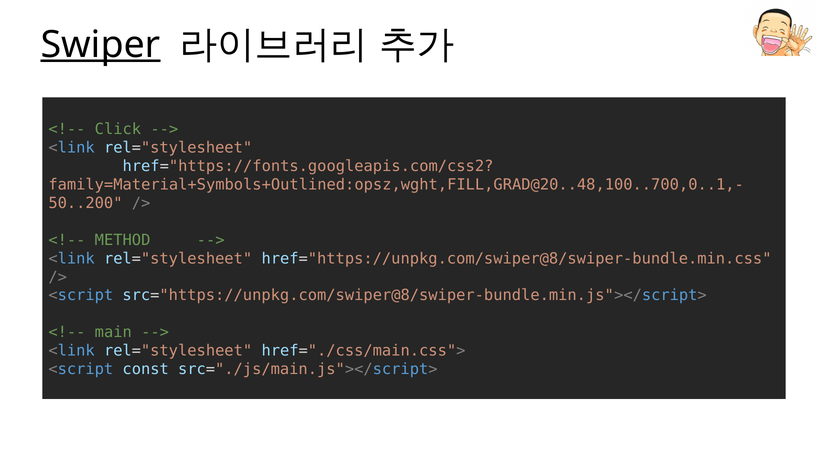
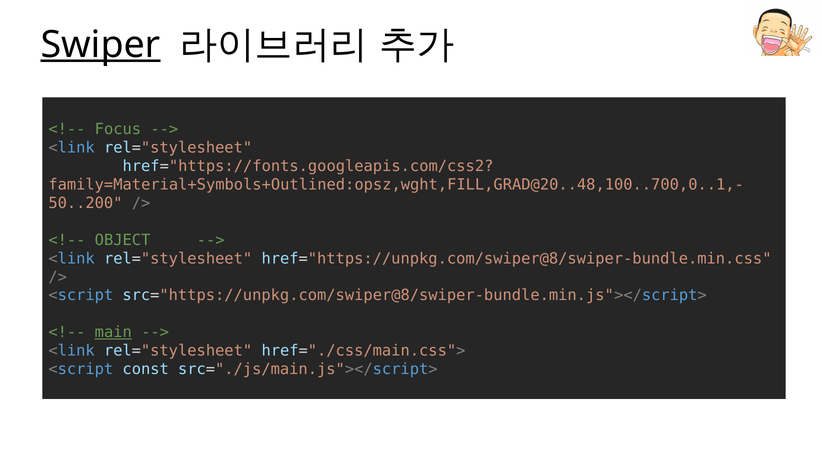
Click: Click -> Focus (118, 129)
METHOD: METHOD -> OBJECT (123, 240)
main underline: none -> present (113, 333)
